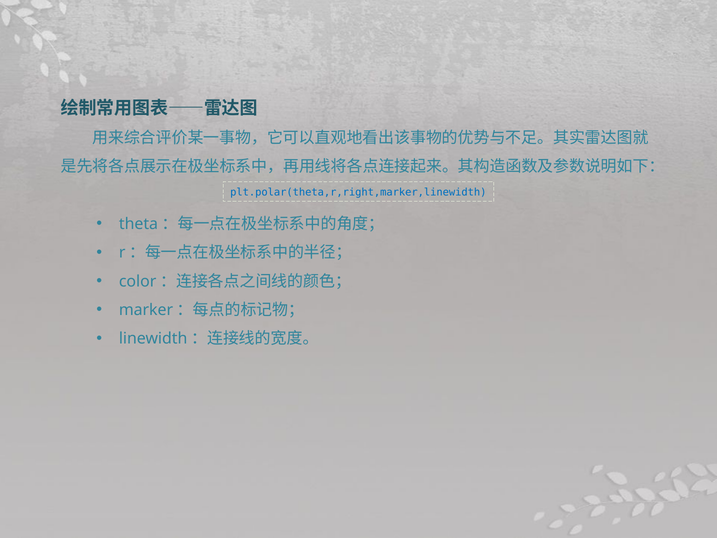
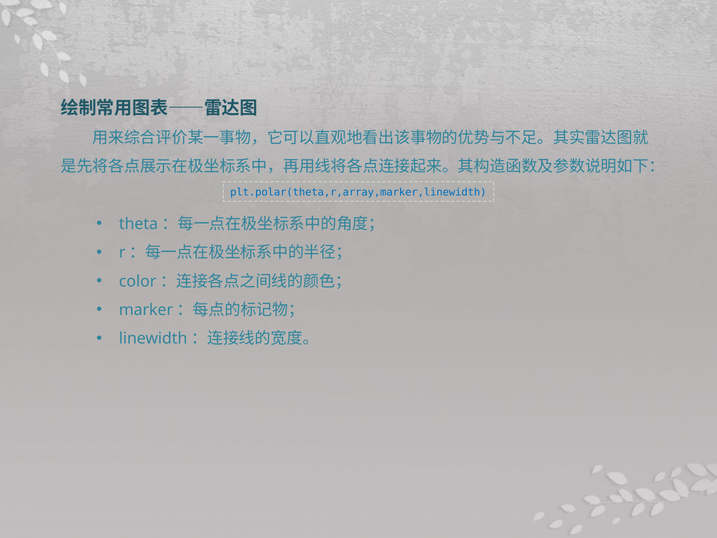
plt.polar(theta,r,right,marker,linewidth: plt.polar(theta,r,right,marker,linewidth -> plt.polar(theta,r,array,marker,linewidth (358, 192)
